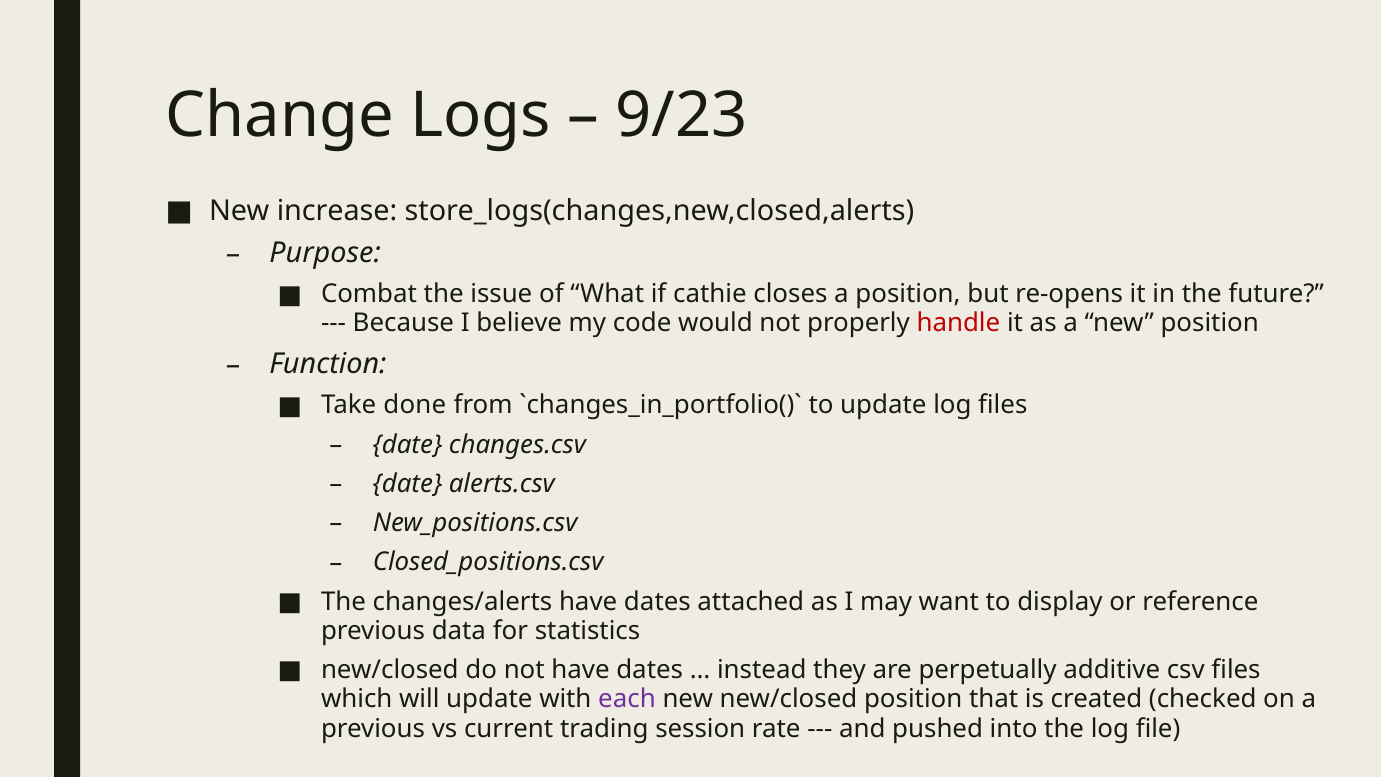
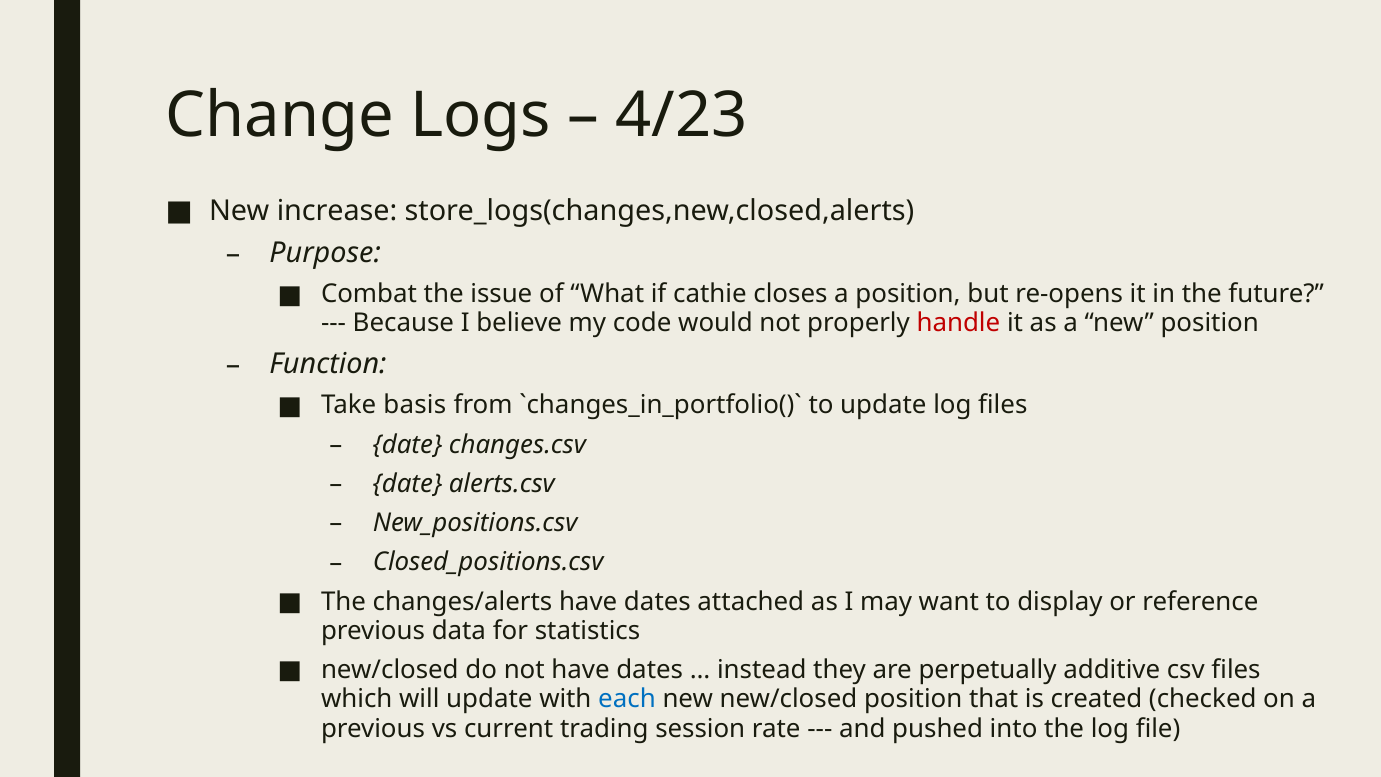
9/23: 9/23 -> 4/23 (682, 116)
done: done -> basis (415, 405)
each colour: purple -> blue (627, 699)
